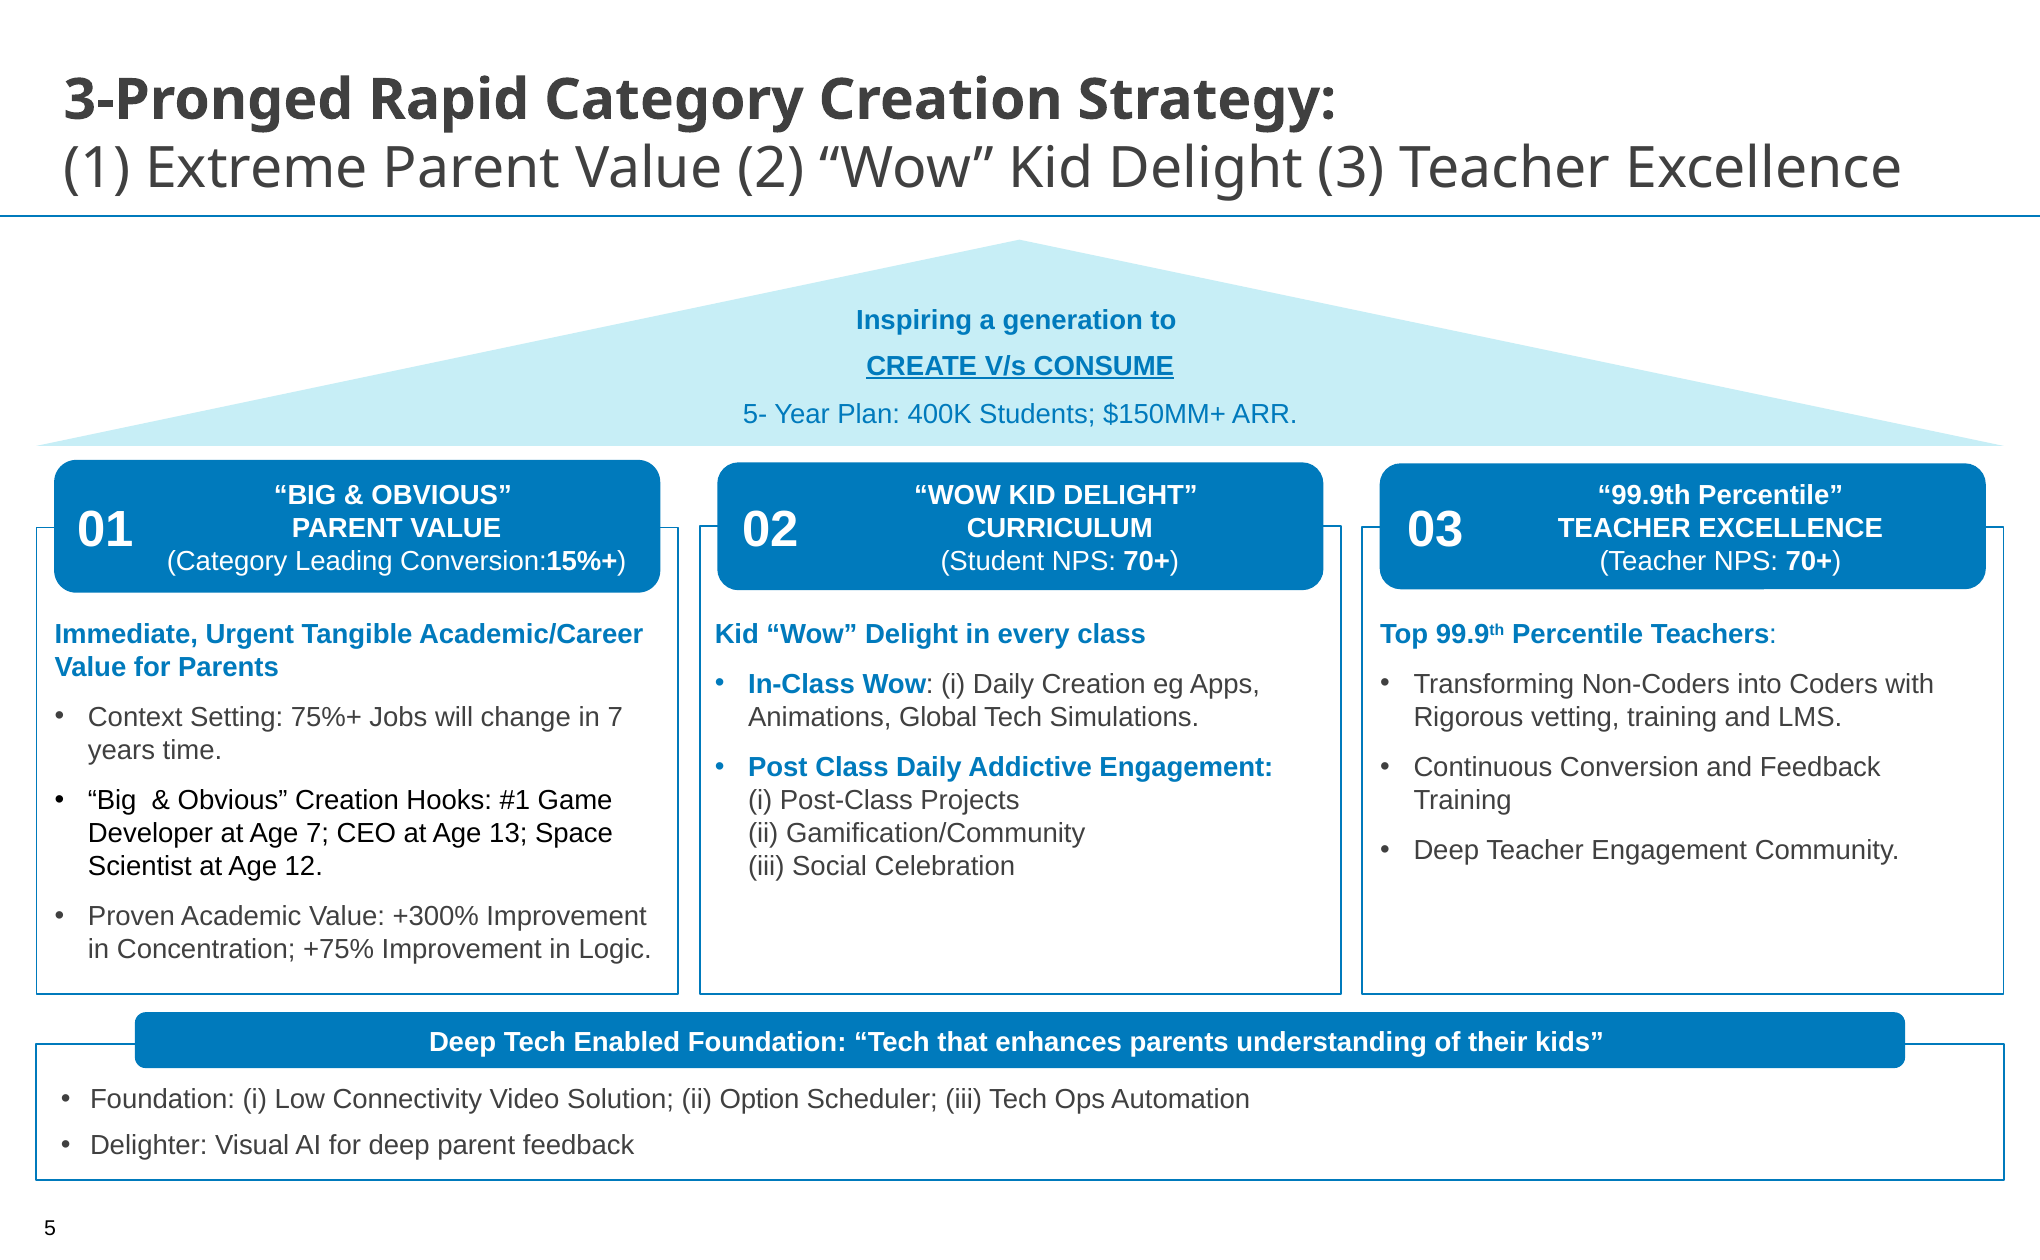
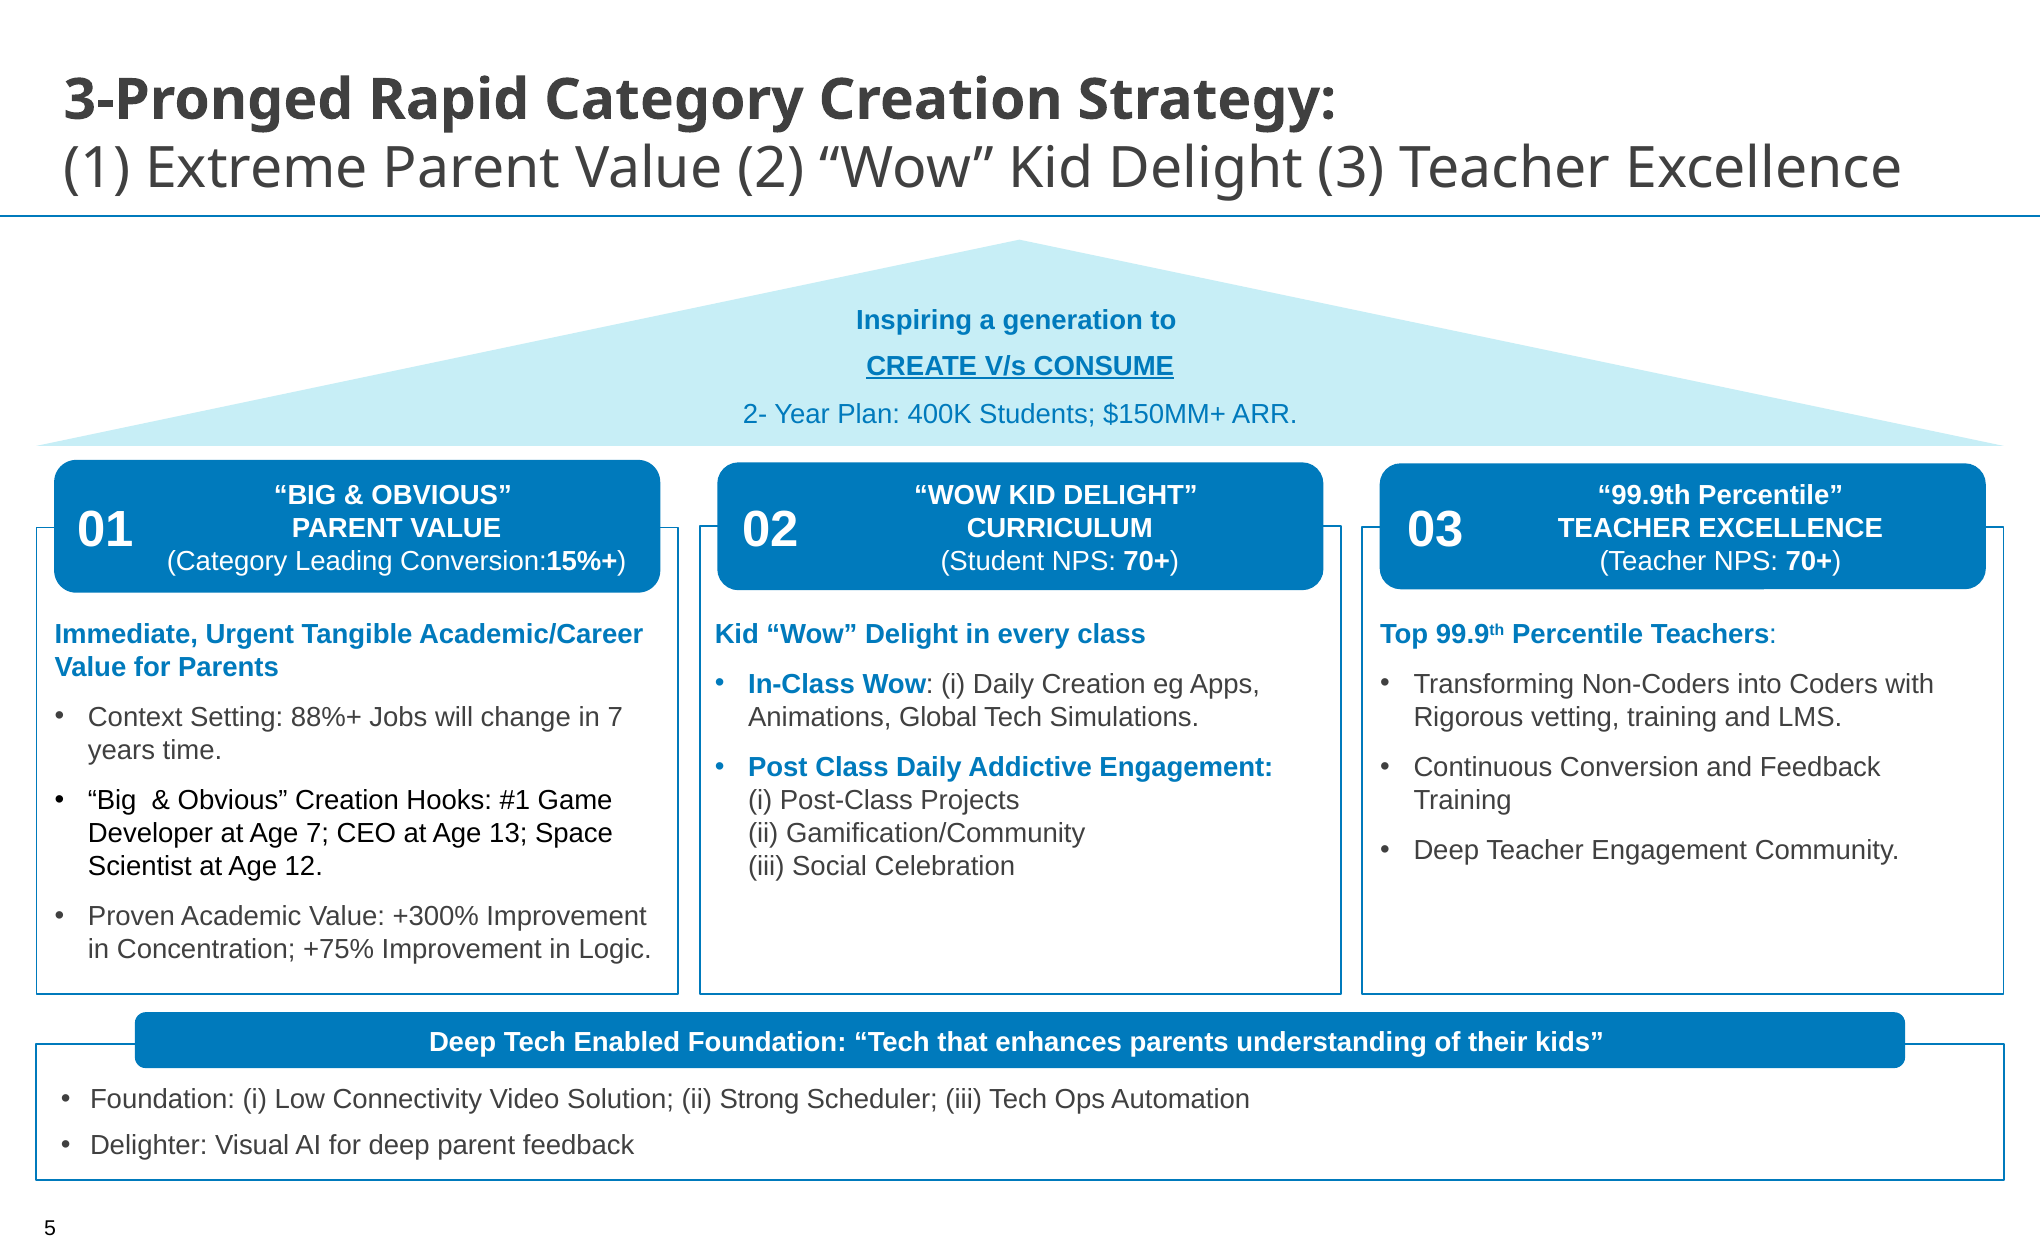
5-: 5- -> 2- (755, 414)
75%+: 75%+ -> 88%+ (326, 717)
Option: Option -> Strong (759, 1100)
